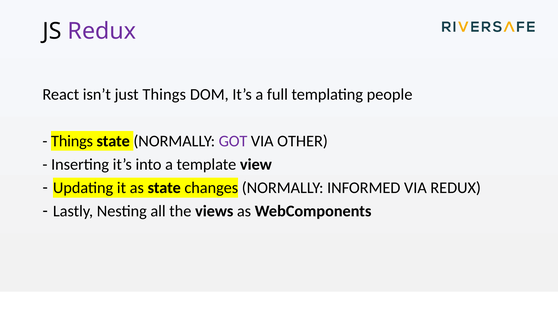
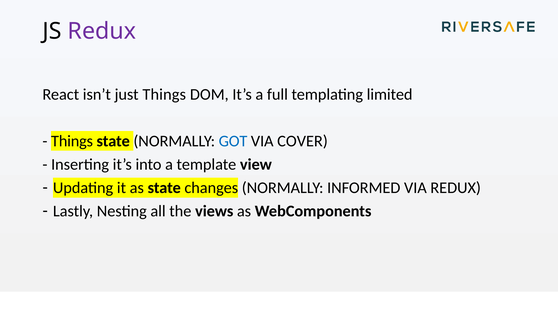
people: people -> limited (390, 94)
GOT colour: purple -> blue (233, 141)
OTHER: OTHER -> COVER (303, 141)
